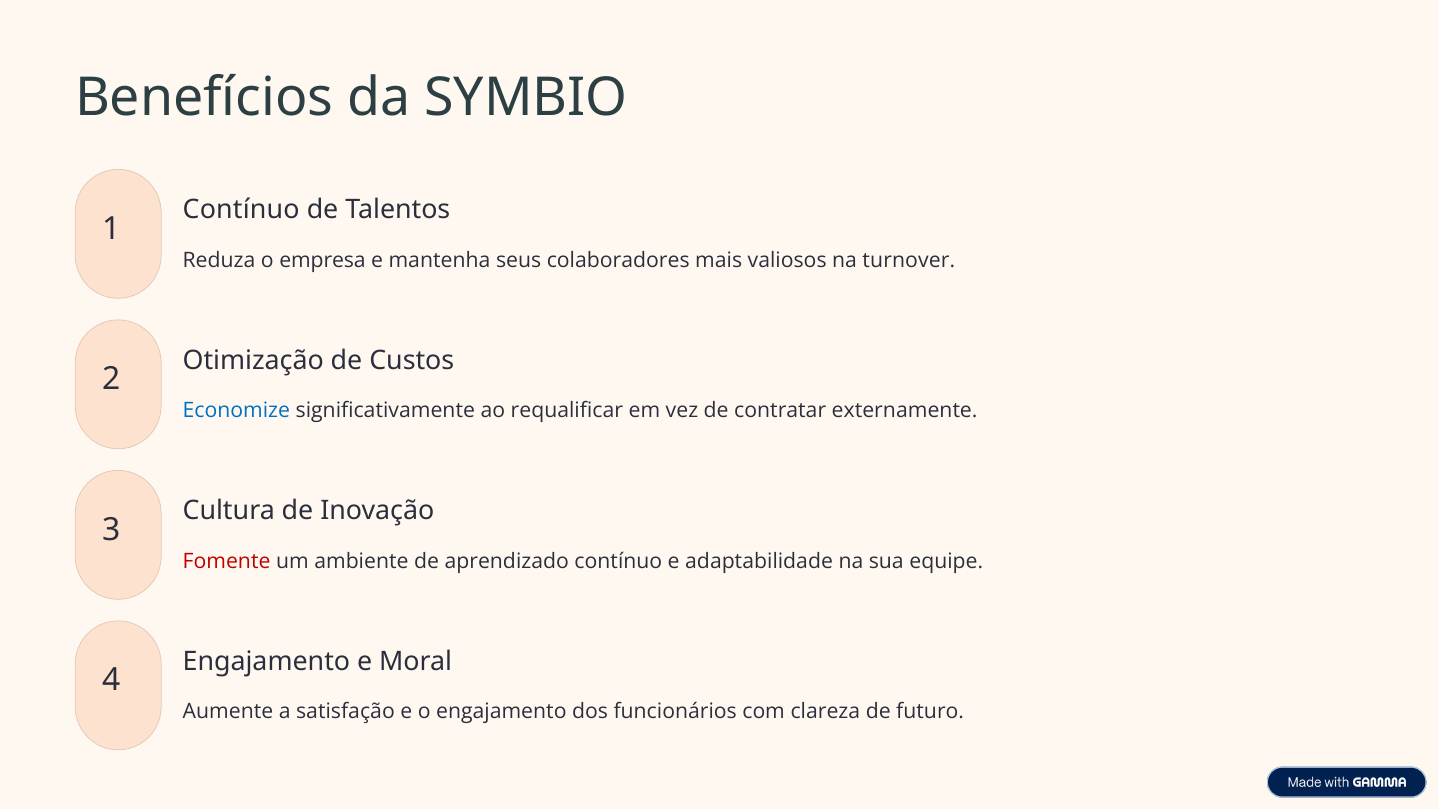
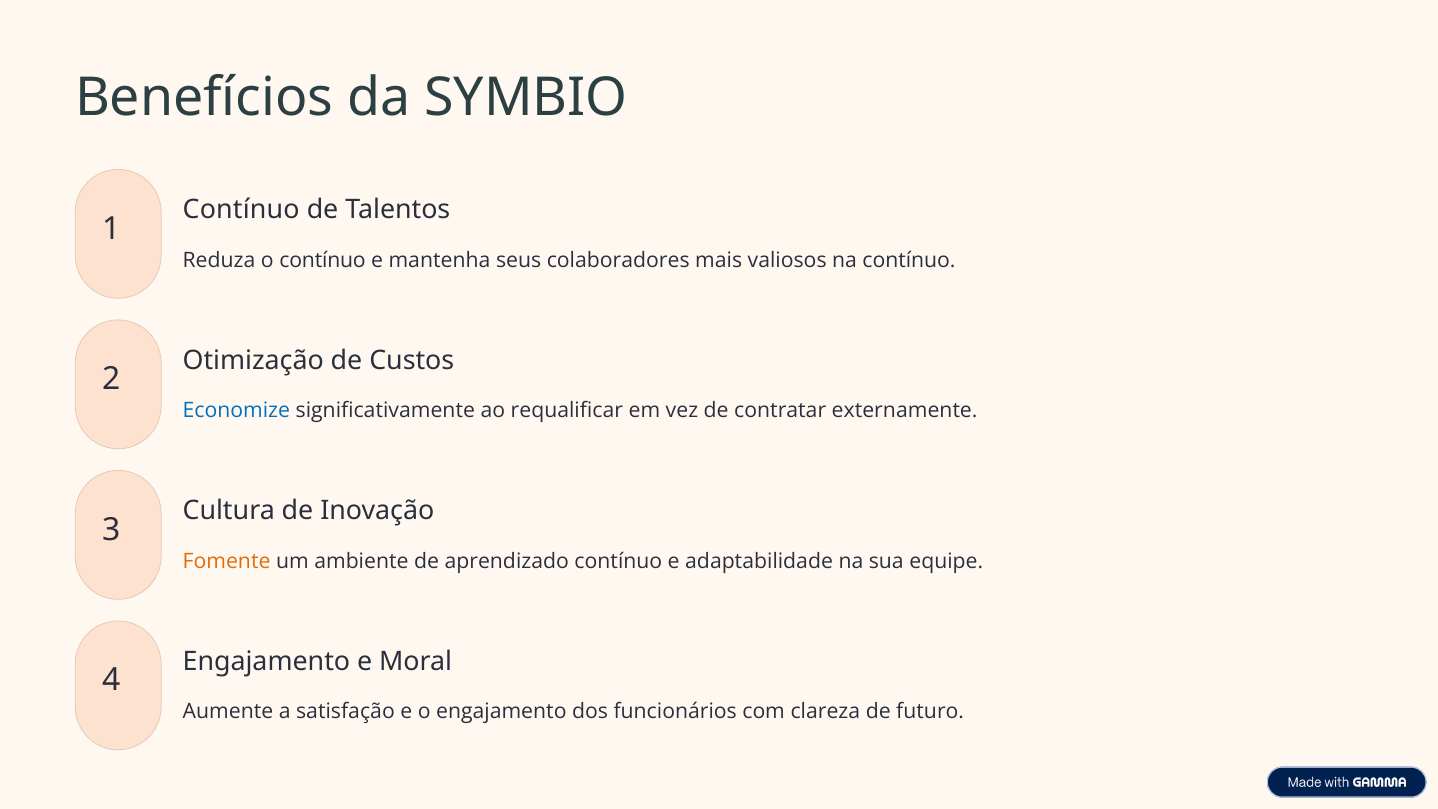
o empresa: empresa -> contínuo (323, 260)
na turnover: turnover -> contínuo (909, 260)
Fomente colour: red -> orange (227, 561)
